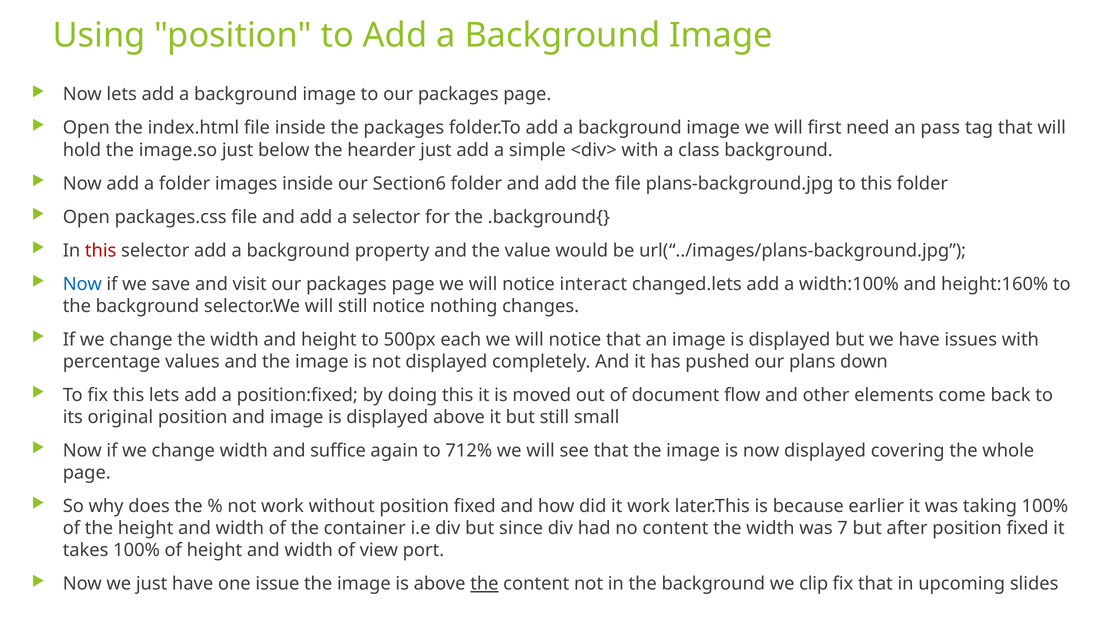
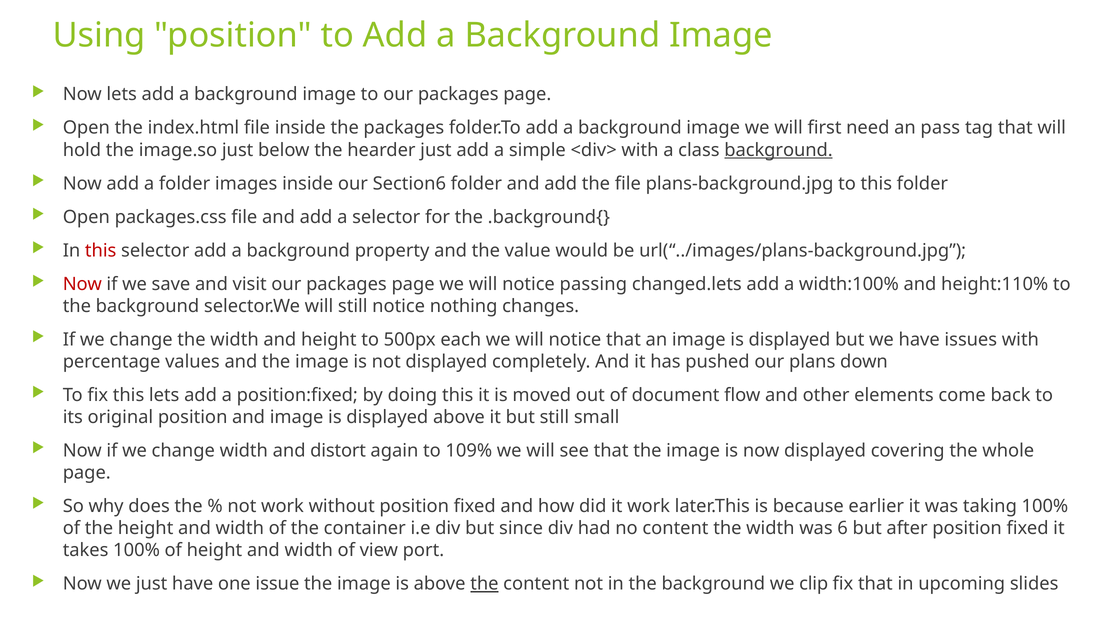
background underline: none -> present (779, 150)
Now colour: blue -> red (82, 284)
interact: interact -> passing (593, 284)
height:160%: height:160% -> height:110% (995, 284)
suffice: suffice -> distort (338, 451)
712%: 712% -> 109% (469, 451)
7: 7 -> 6 (843, 528)
